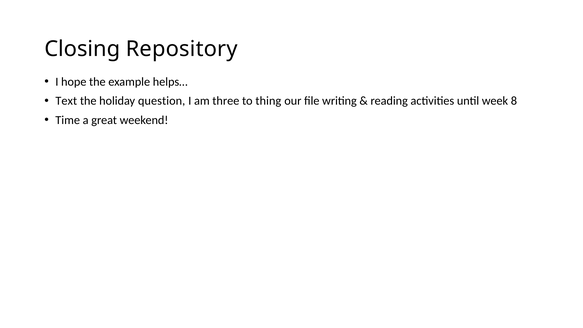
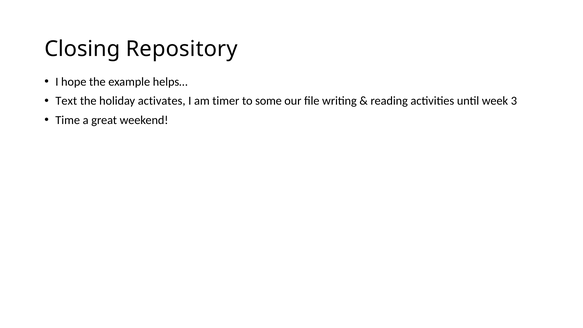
question: question -> activates (162, 101)
three: three -> timer (226, 101)
thing: thing -> some (268, 101)
8: 8 -> 3 (514, 101)
